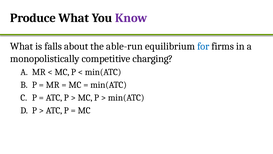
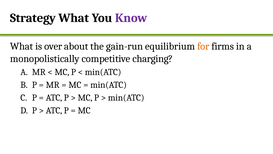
Produce: Produce -> Strategy (33, 18)
falls: falls -> over (53, 46)
able-run: able-run -> gain-run (125, 46)
for colour: blue -> orange (203, 46)
